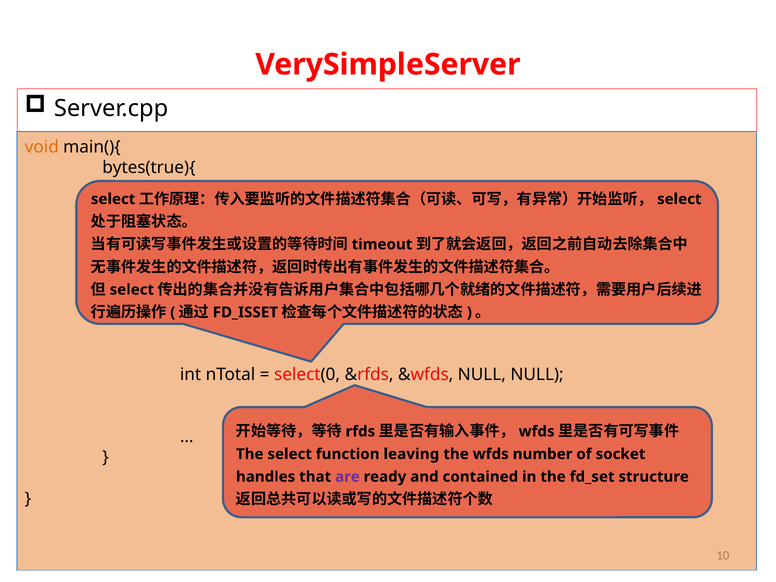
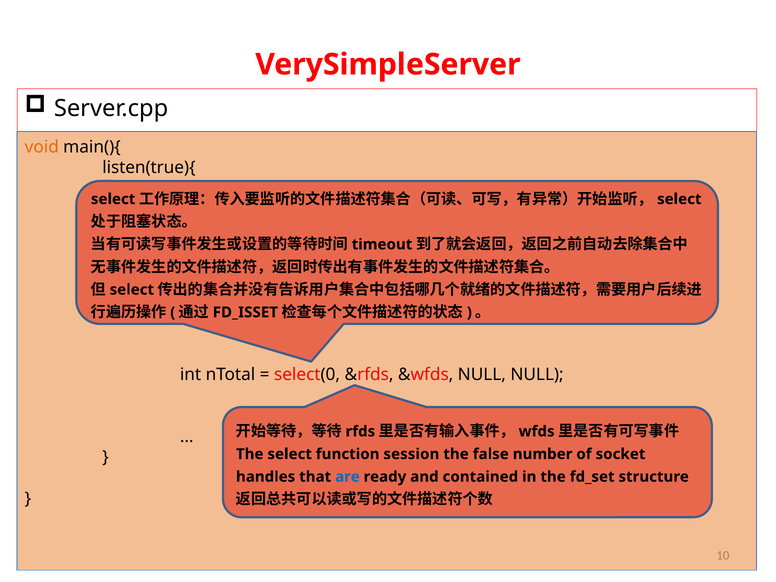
bytes(true){: bytes(true){ -> listen(true){ (149, 168)
leaving: leaving -> session (411, 454)
the wfds: wfds -> false (491, 454)
are colour: purple -> blue (347, 477)
